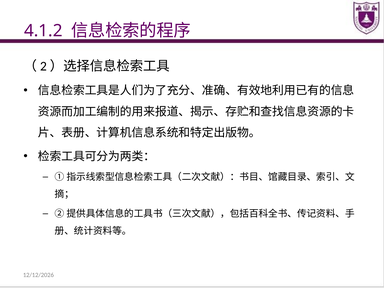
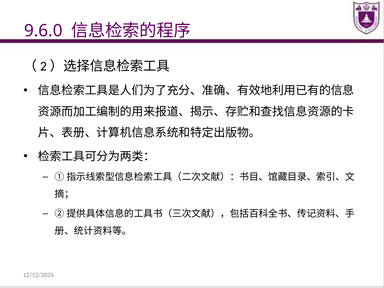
4.1.2: 4.1.2 -> 9.6.0 (43, 31)
